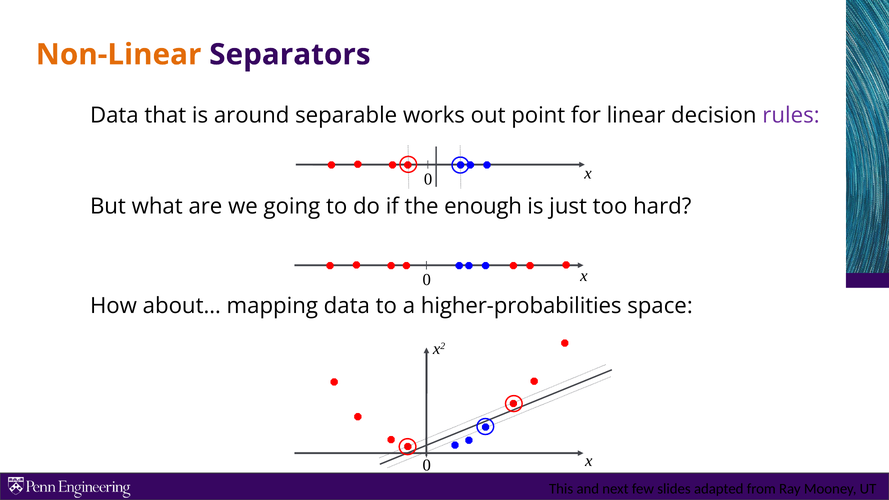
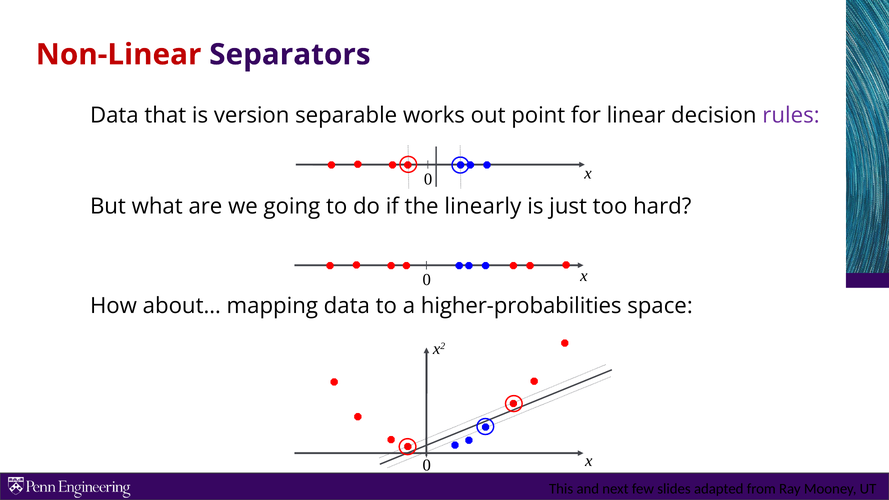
Non-Linear colour: orange -> red (119, 55)
around: around -> version (252, 115)
enough: enough -> linearly (483, 206)
